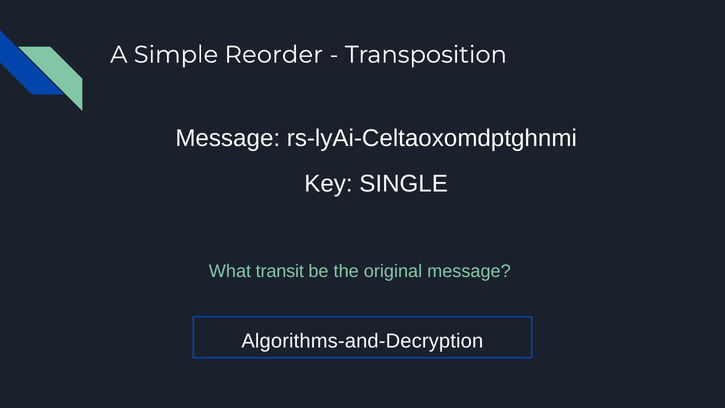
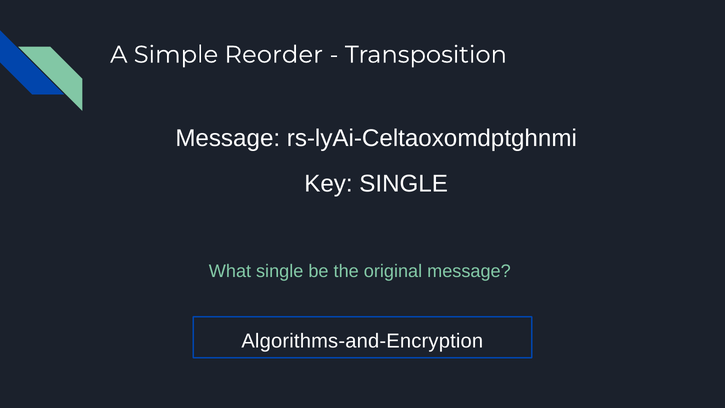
What transit: transit -> single (280, 271)
Algorithms-and-Decryption: Algorithms-and-Decryption -> Algorithms-and-Encryption (362, 341)
